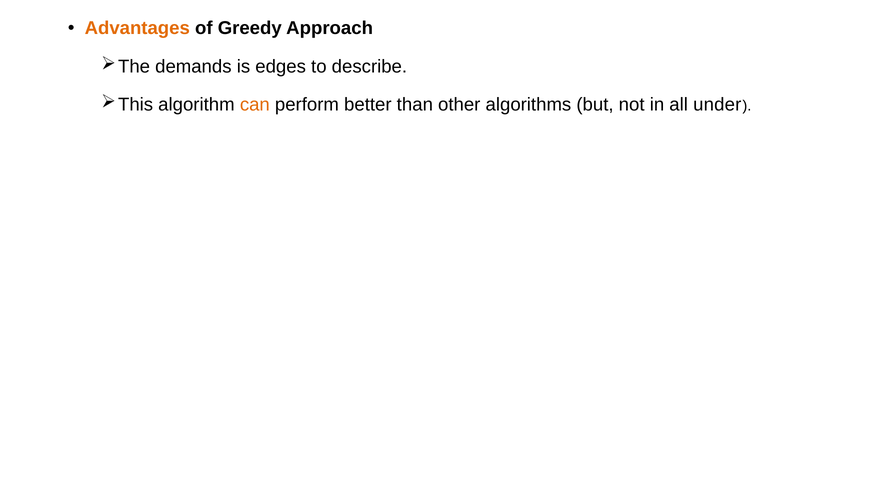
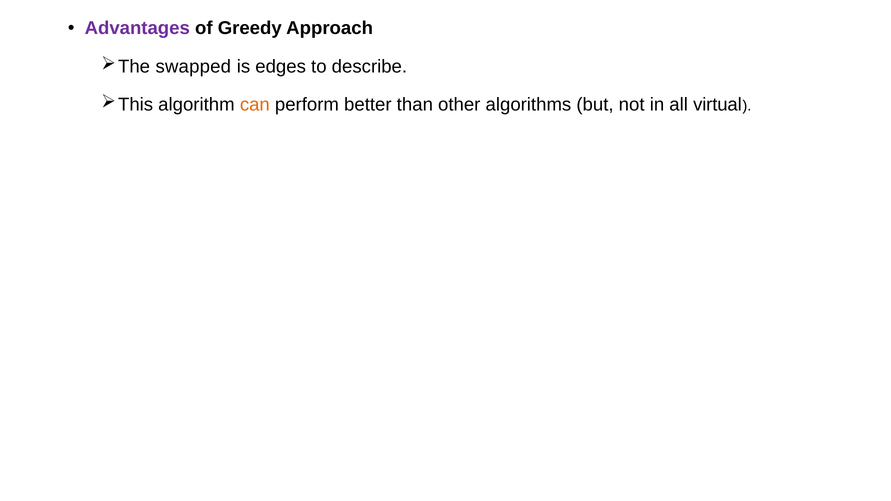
Advantages colour: orange -> purple (137, 28)
demands: demands -> swapped (193, 67)
under: under -> virtual (717, 105)
